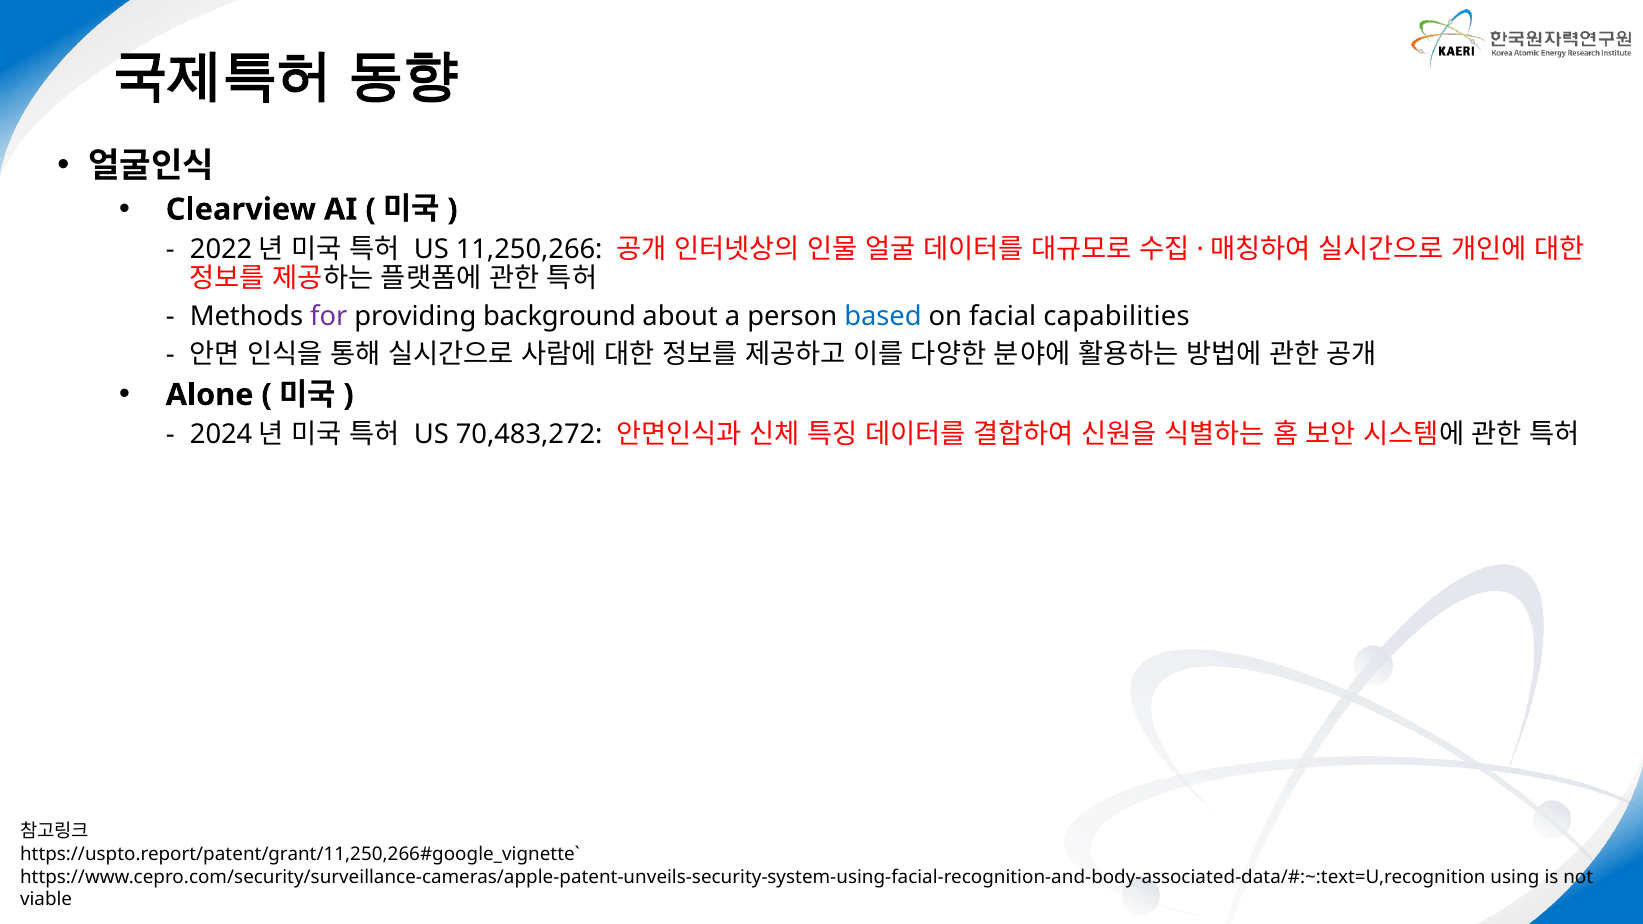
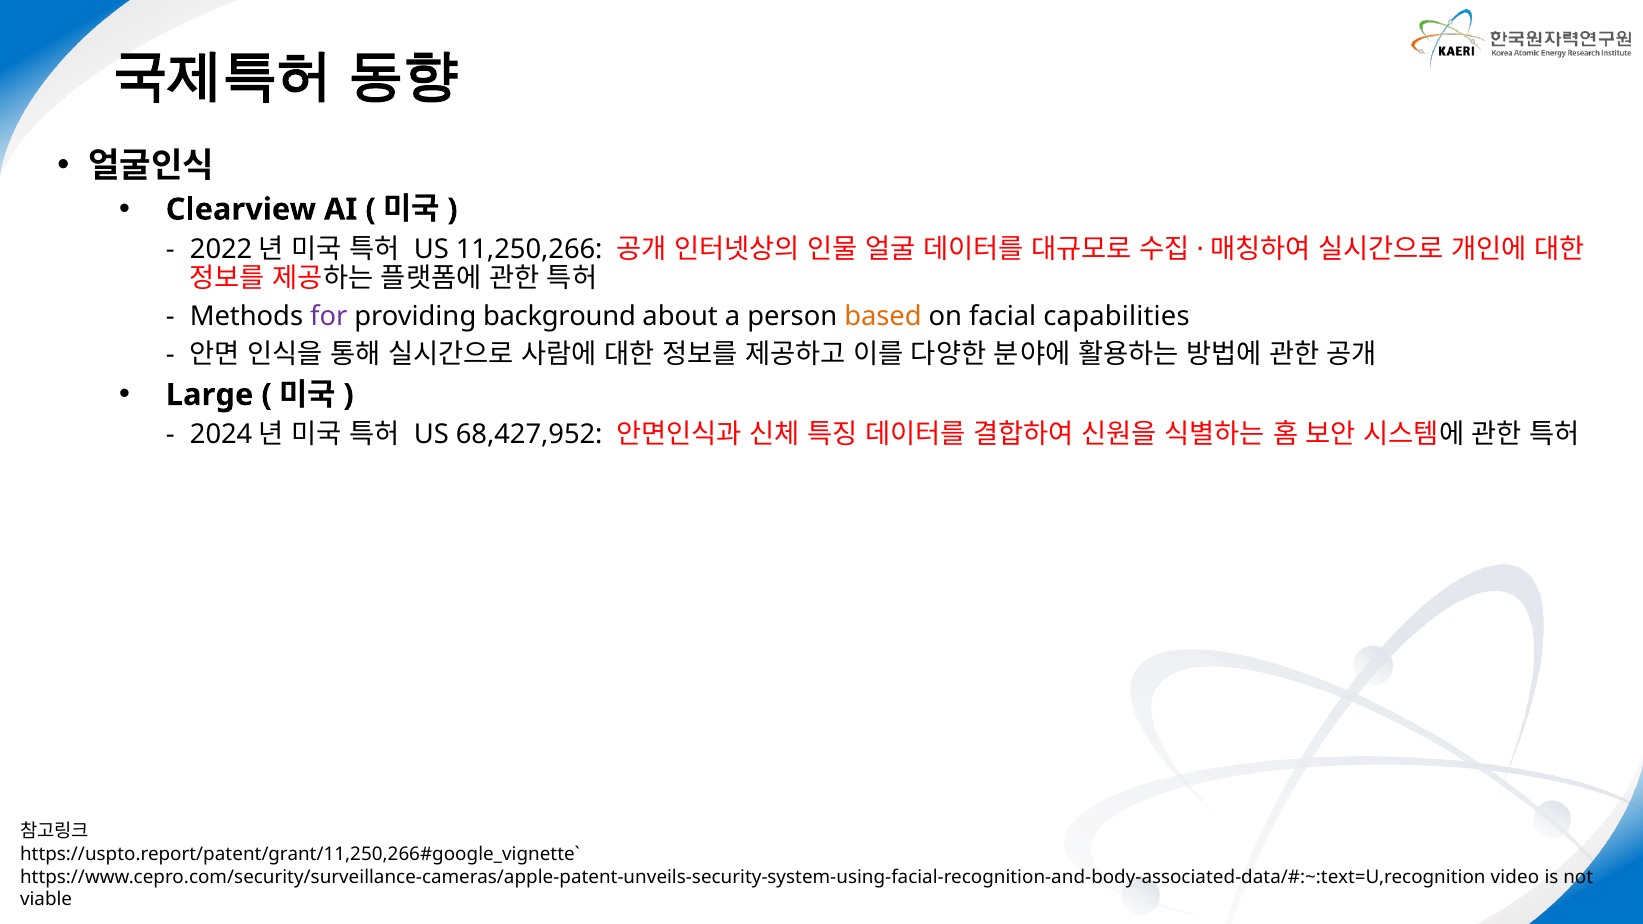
based colour: blue -> orange (883, 317)
Alone: Alone -> Large (210, 395)
70,483,272: 70,483,272 -> 68,427,952 (529, 435)
using: using -> video (1515, 877)
